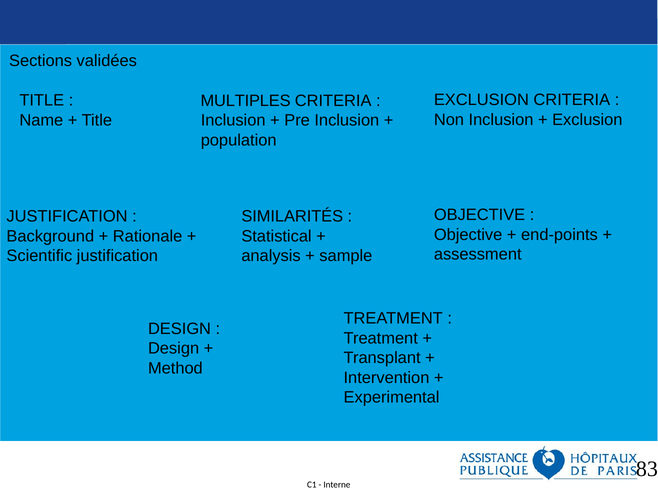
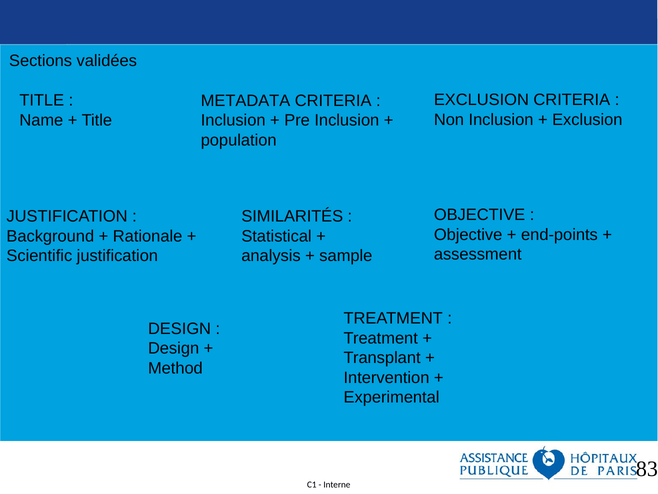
MULTIPLES: MULTIPLES -> METADATA (246, 101)
